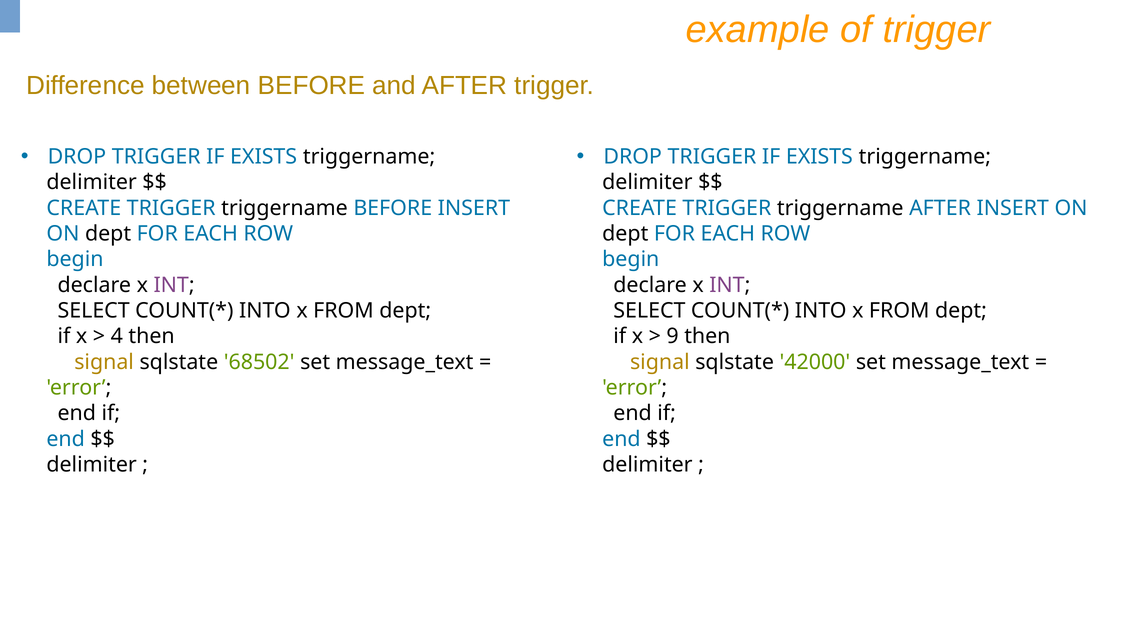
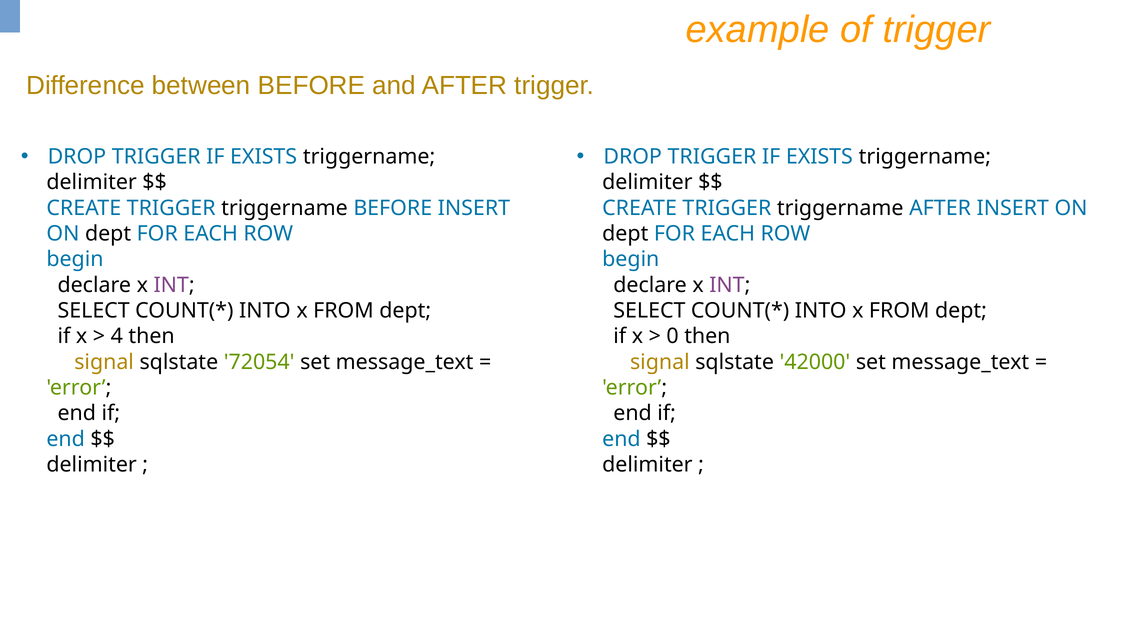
9: 9 -> 0 (673, 337)
68502: 68502 -> 72054 (259, 362)
